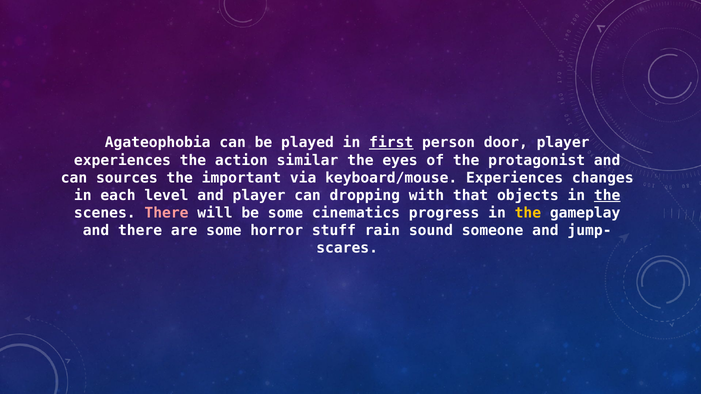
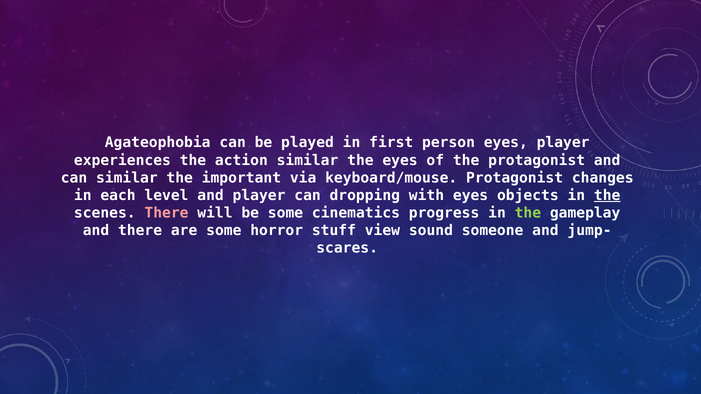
first underline: present -> none (391, 143)
person door: door -> eyes (506, 143)
can sources: sources -> similar (127, 178)
keyboard/mouse Experiences: Experiences -> Protagonist (515, 178)
with that: that -> eyes (471, 195)
the colour: yellow -> light green (528, 213)
rain: rain -> view (382, 230)
